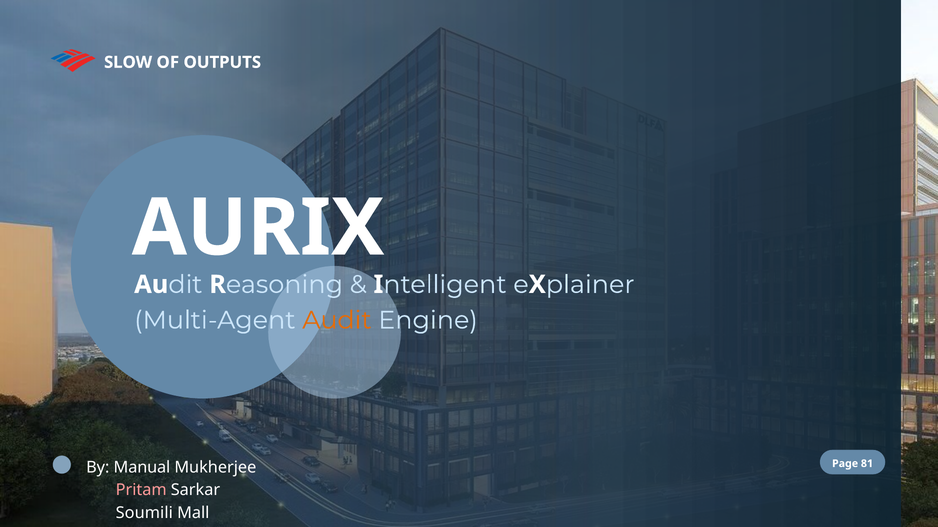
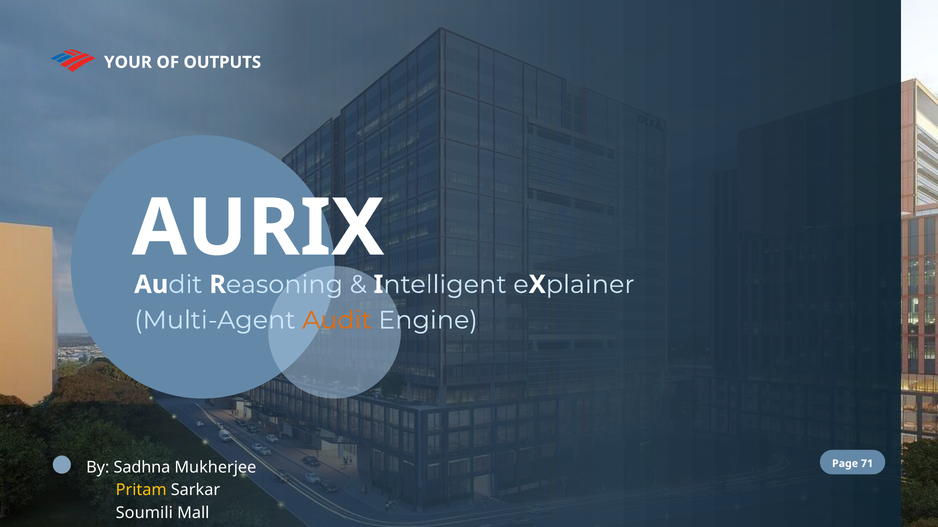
SLOW: SLOW -> YOUR (128, 62)
81: 81 -> 71 (867, 464)
Manual: Manual -> Sadhna (142, 468)
Pritam colour: pink -> yellow (141, 491)
